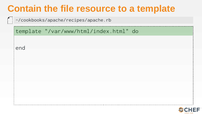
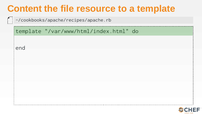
Contain: Contain -> Content (25, 9)
